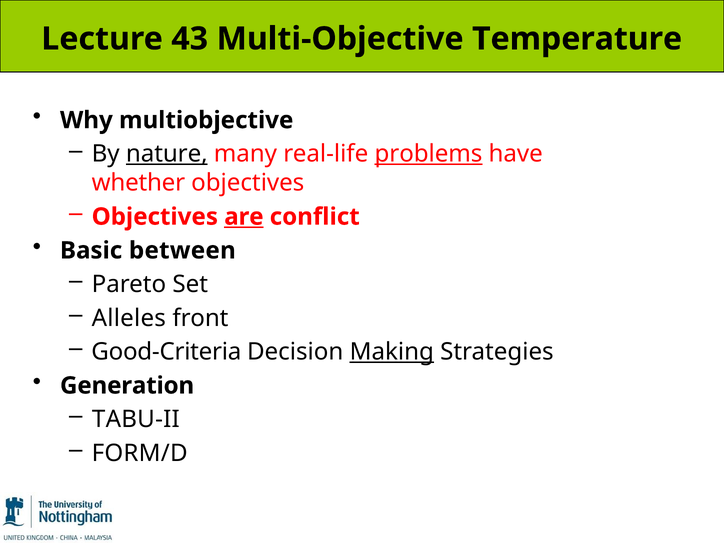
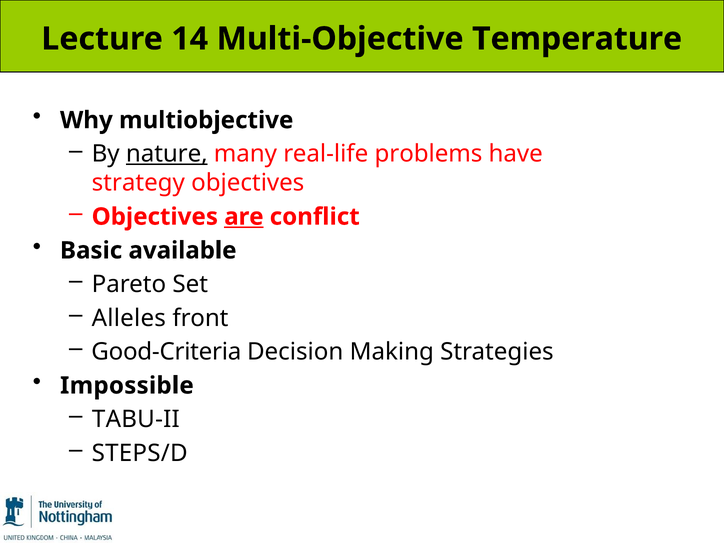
43: 43 -> 14 (190, 39)
problems underline: present -> none (428, 154)
whether: whether -> strategy (138, 183)
between: between -> available (182, 251)
Making underline: present -> none (392, 352)
Generation: Generation -> Impossible (127, 386)
FORM/D: FORM/D -> STEPS/D (140, 453)
